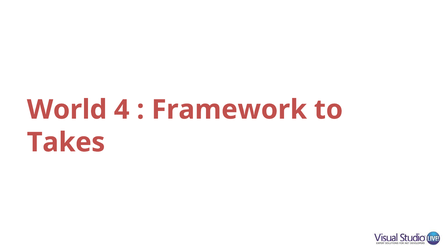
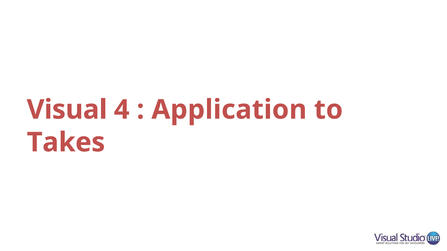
World: World -> Visual (67, 110)
Framework: Framework -> Application (229, 110)
